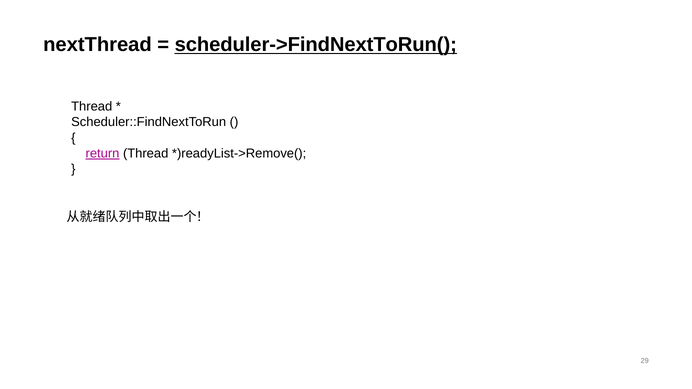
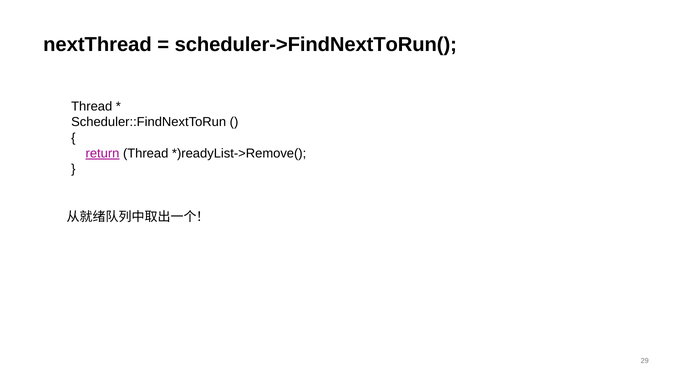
scheduler->FindNextToRun( underline: present -> none (316, 45)
